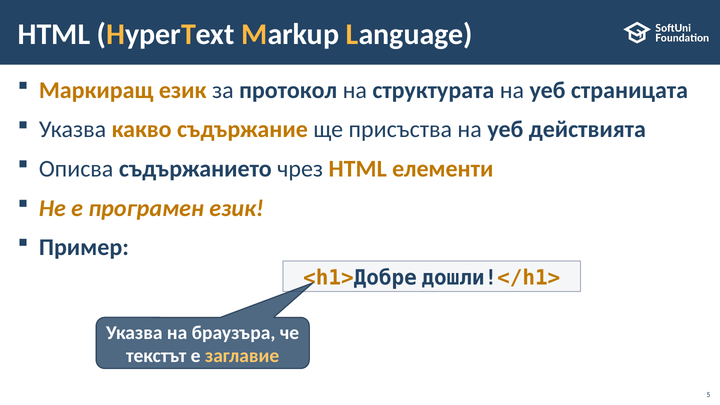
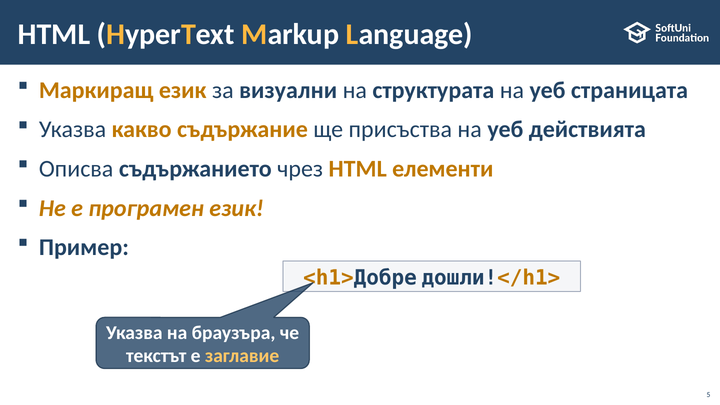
протокол: протокол -> визуални (288, 90)
